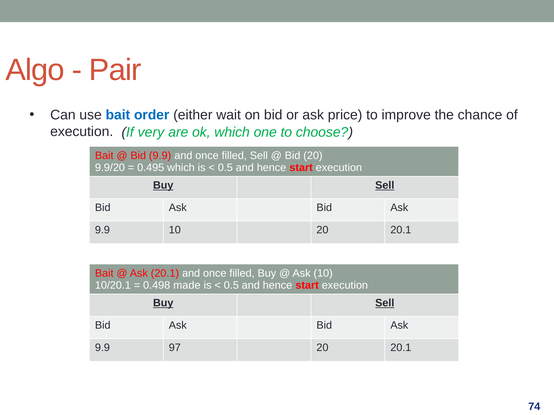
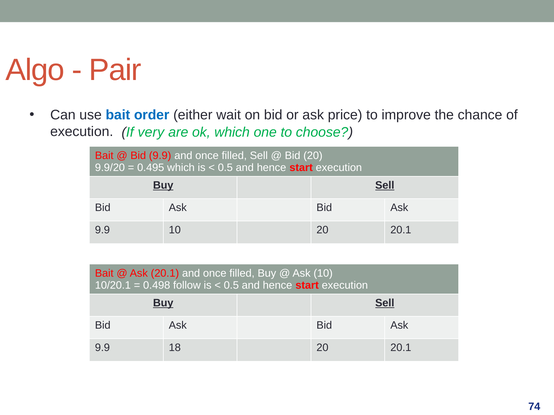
made: made -> follow (187, 286)
97: 97 -> 18 (175, 348)
